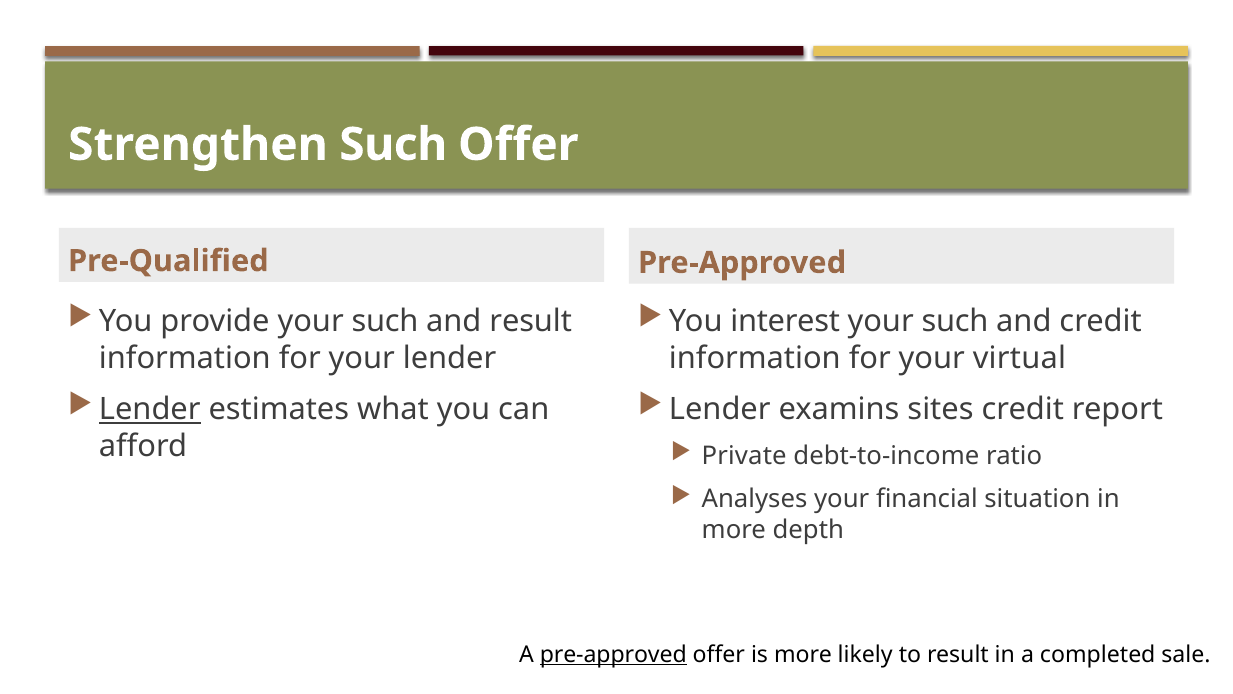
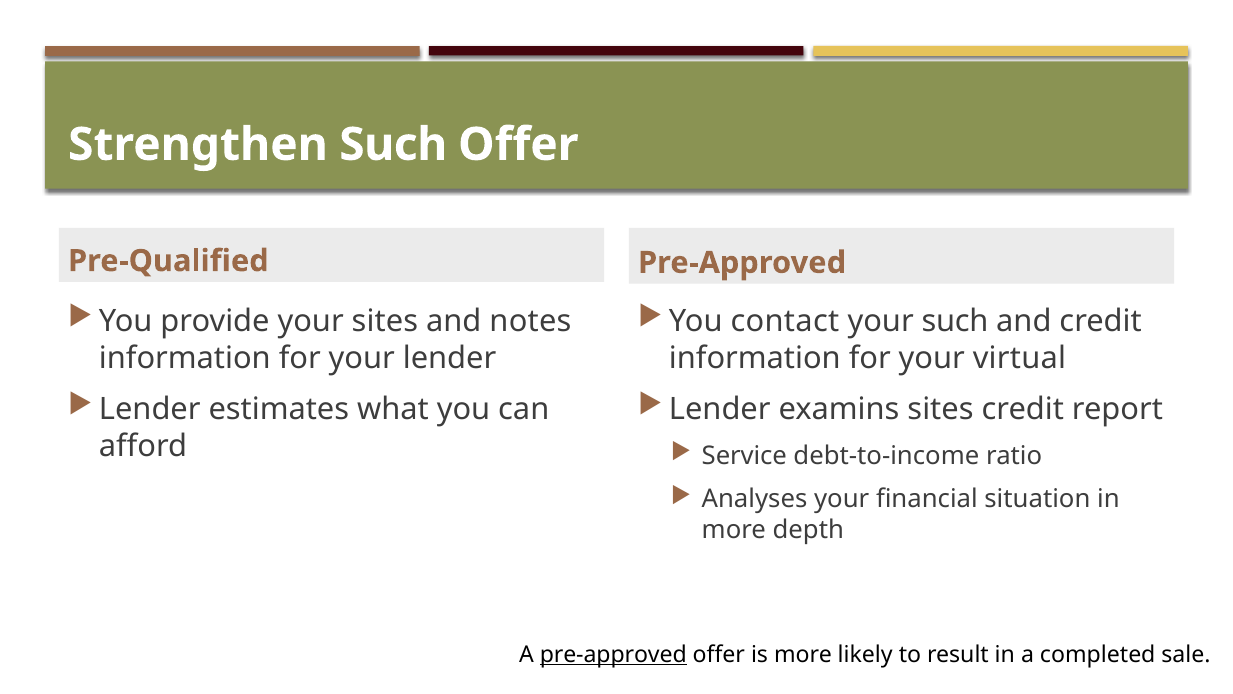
provide your such: such -> sites (385, 321)
and result: result -> notes (530, 321)
interest: interest -> contact (785, 321)
Lender underline: present -> none (150, 409)
Private: Private -> Service (744, 455)
